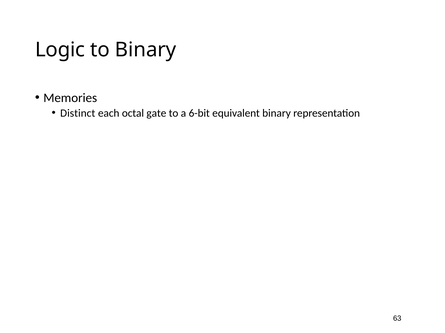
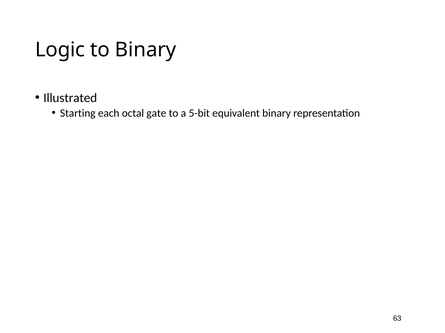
Memories: Memories -> Illustrated (70, 98)
Distinct: Distinct -> Starting (78, 113)
6-bit: 6-bit -> 5-bit (199, 113)
